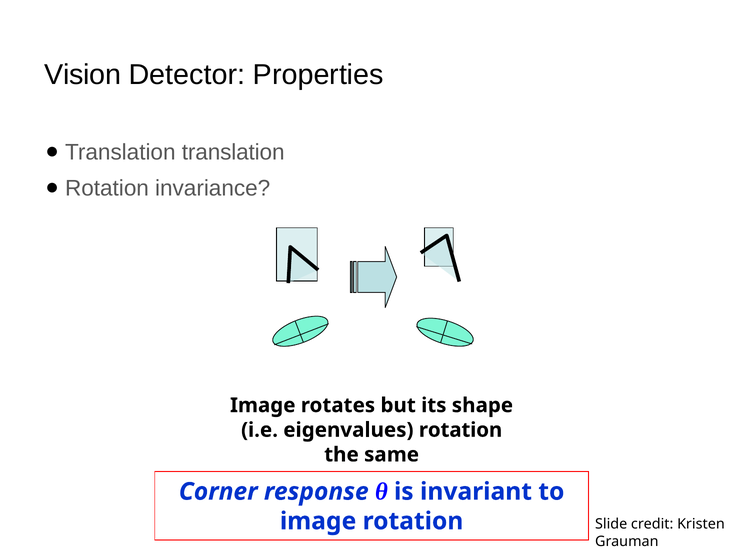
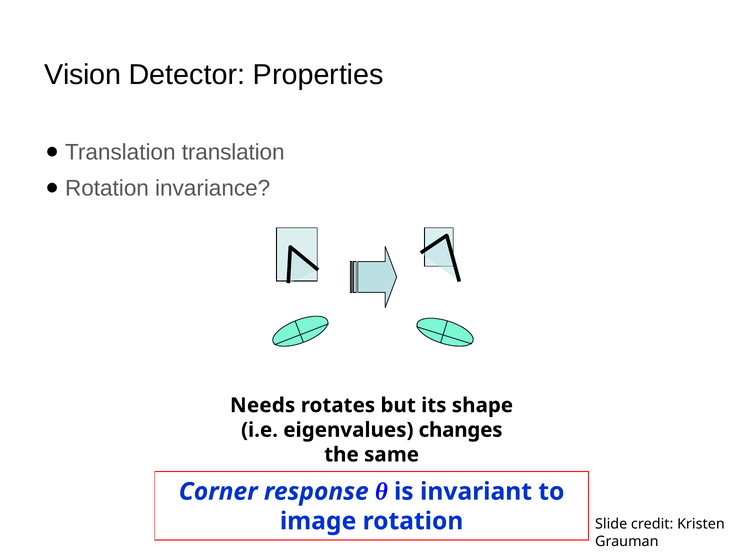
Image: Image -> Needs (263, 406)
eigenvalues rotation: rotation -> changes (461, 430)
